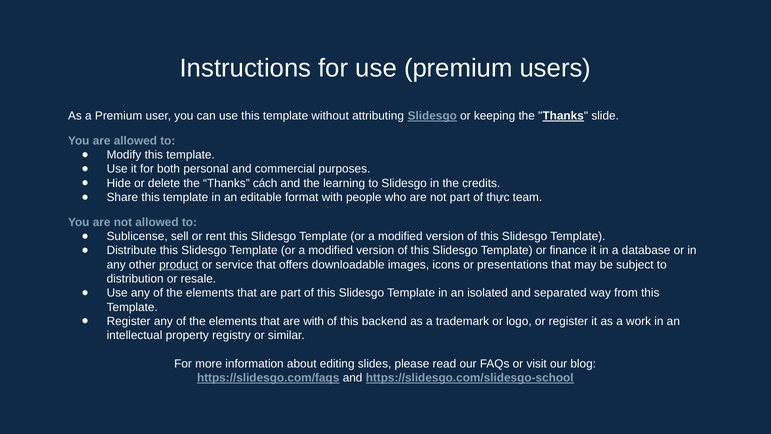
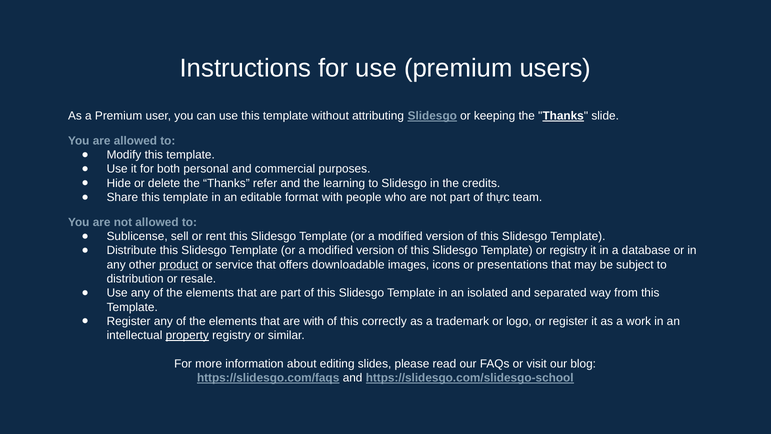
cách: cách -> refer (265, 183)
or finance: finance -> registry (568, 250)
backend: backend -> correctly (384, 321)
property underline: none -> present (187, 335)
